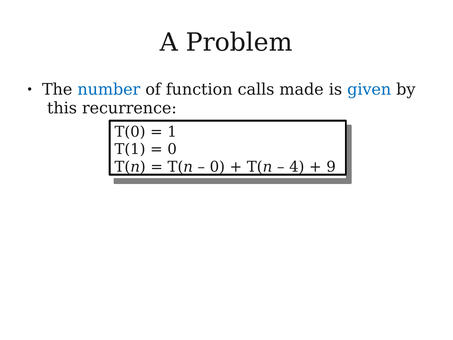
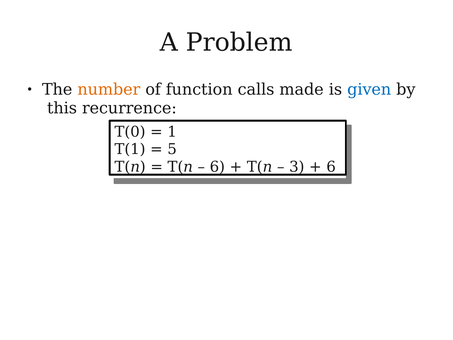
number colour: blue -> orange (109, 90)
0: 0 -> 5 (172, 149)
0: 0 -> 6 (217, 167)
4: 4 -> 3 (297, 167)
9: 9 -> 6 (331, 167)
